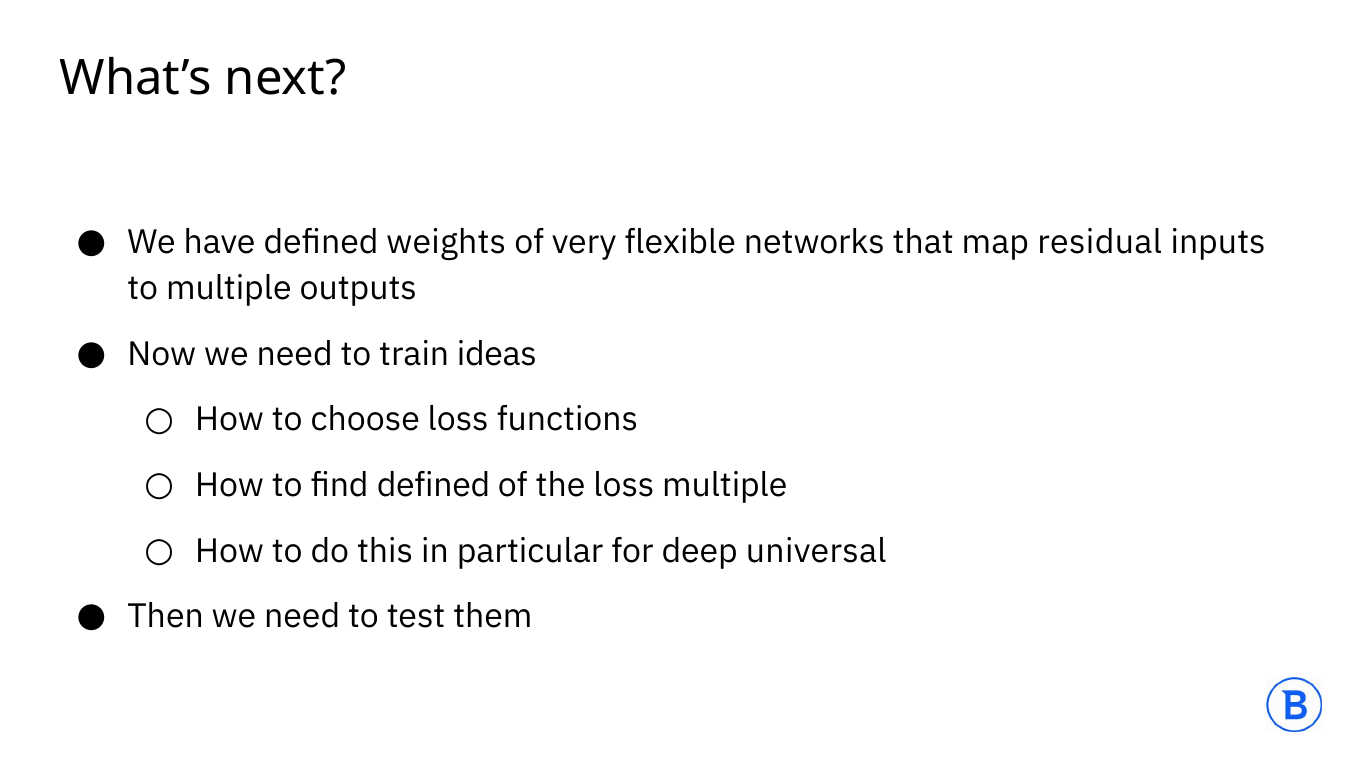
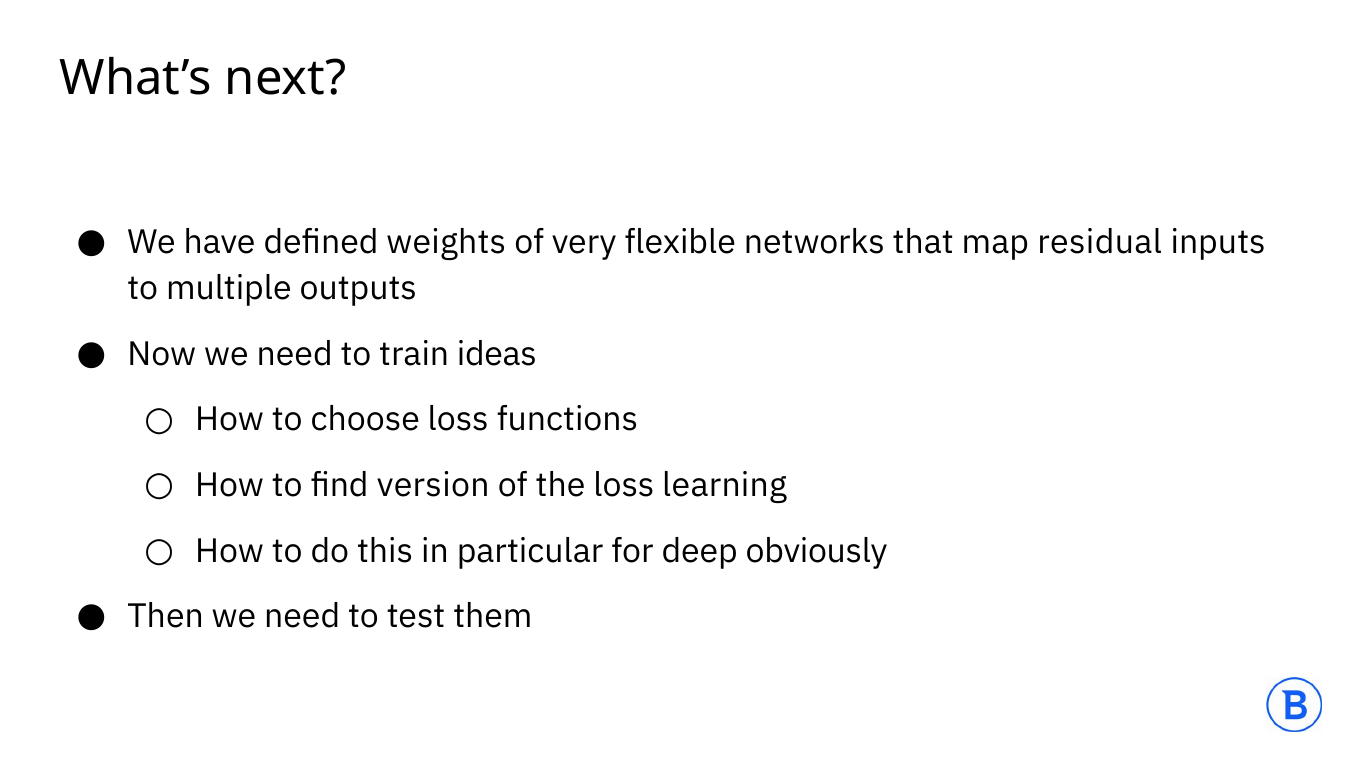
find defined: defined -> version (433, 485)
loss multiple: multiple -> learning (725, 485)
universal: universal -> obviously (817, 551)
